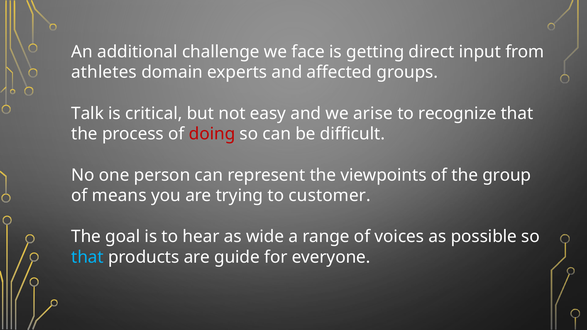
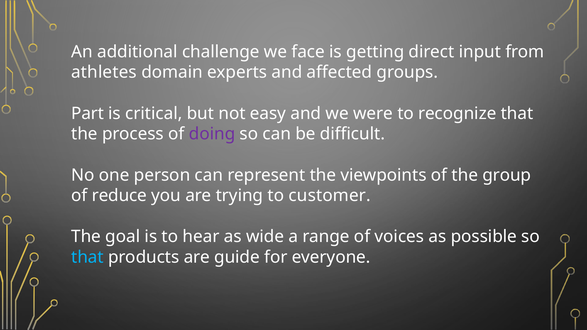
Talk: Talk -> Part (88, 113)
arise: arise -> were (373, 113)
doing colour: red -> purple (212, 134)
means: means -> reduce (119, 196)
